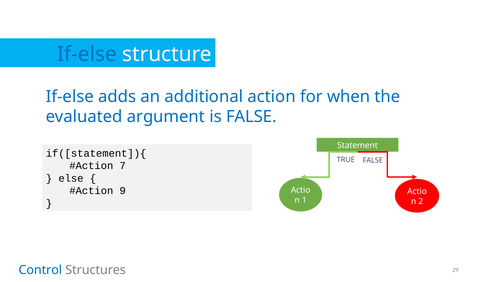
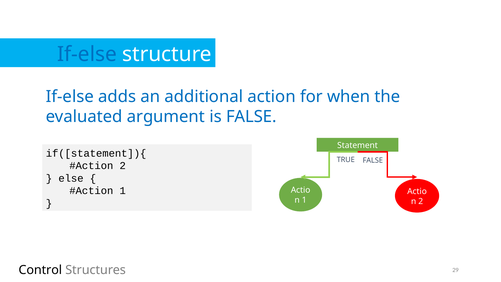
7: 7 -> 2 (123, 166)
9: 9 -> 1 (123, 191)
Control colour: blue -> black (40, 270)
